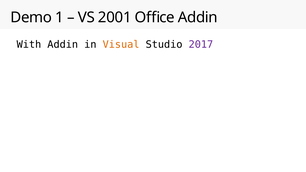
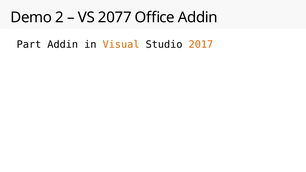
1: 1 -> 2 (60, 18)
2001: 2001 -> 2077 (115, 18)
With: With -> Part (29, 45)
2017 colour: purple -> orange (201, 45)
